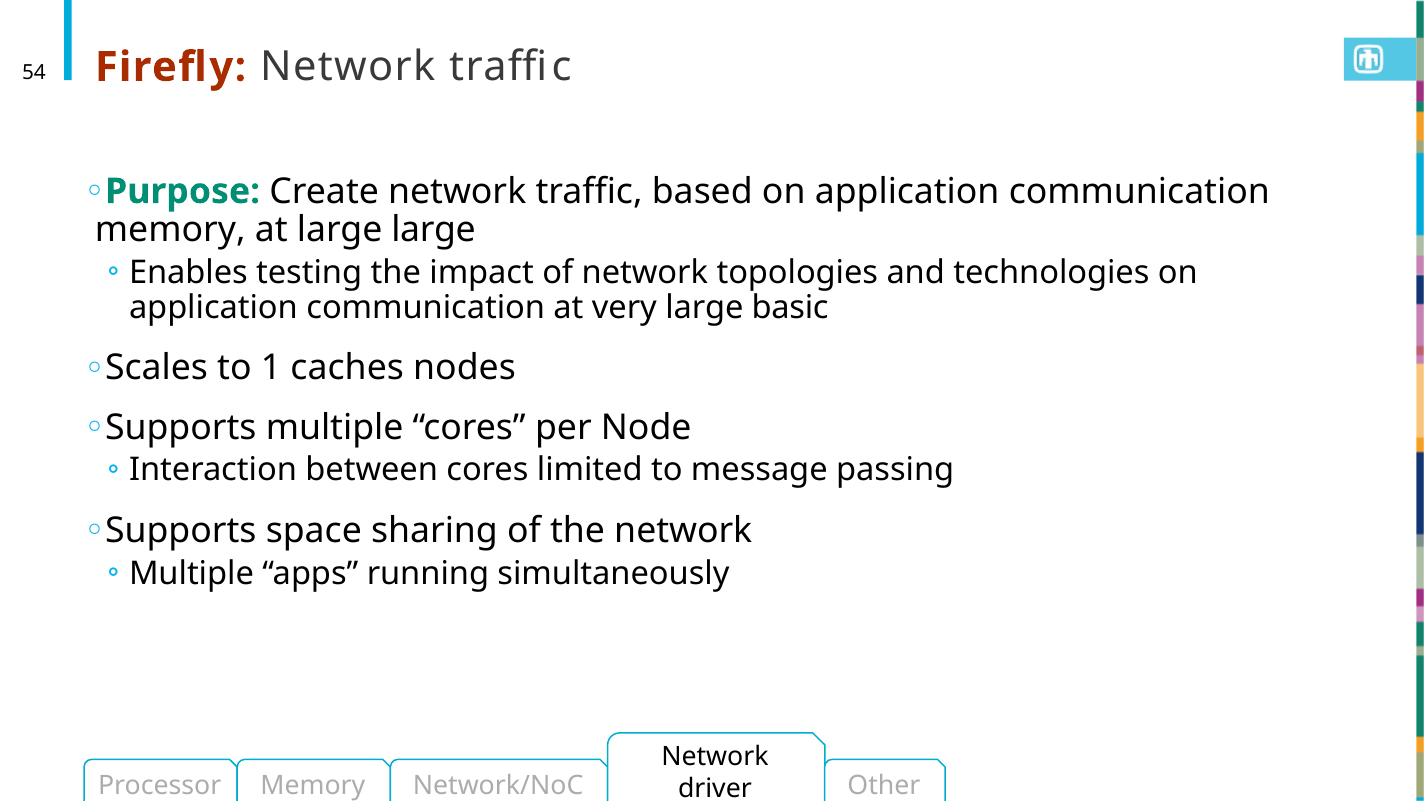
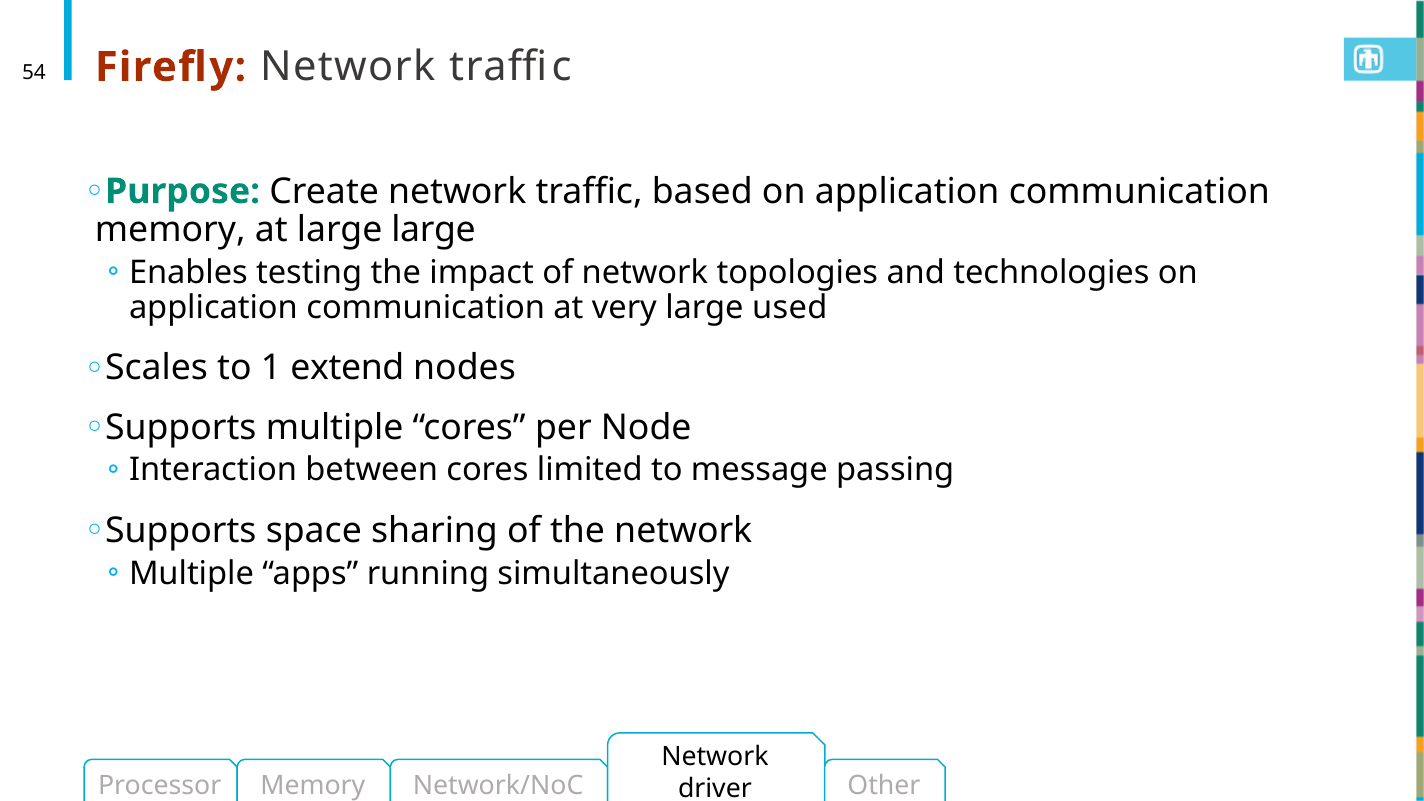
basic: basic -> used (790, 308)
caches: caches -> extend (347, 368)
